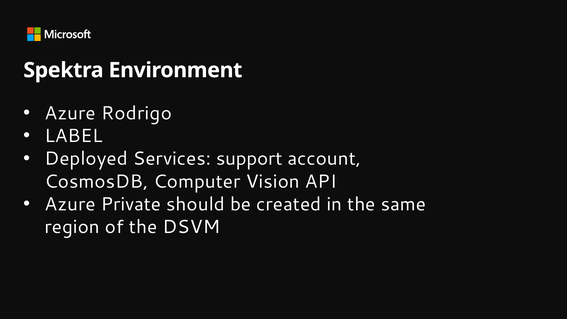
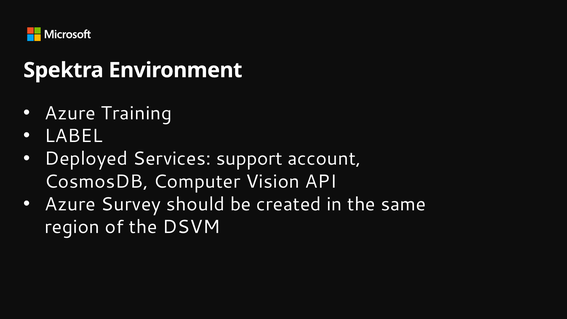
Rodrigo: Rodrigo -> Training (137, 113)
Private: Private -> Survey (131, 204)
